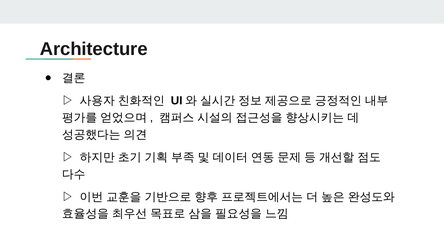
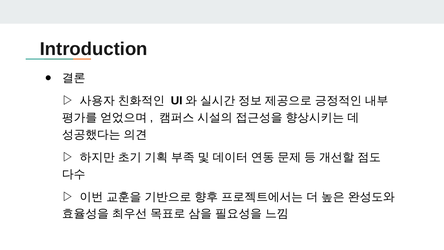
Architecture: Architecture -> Introduction (94, 49)
